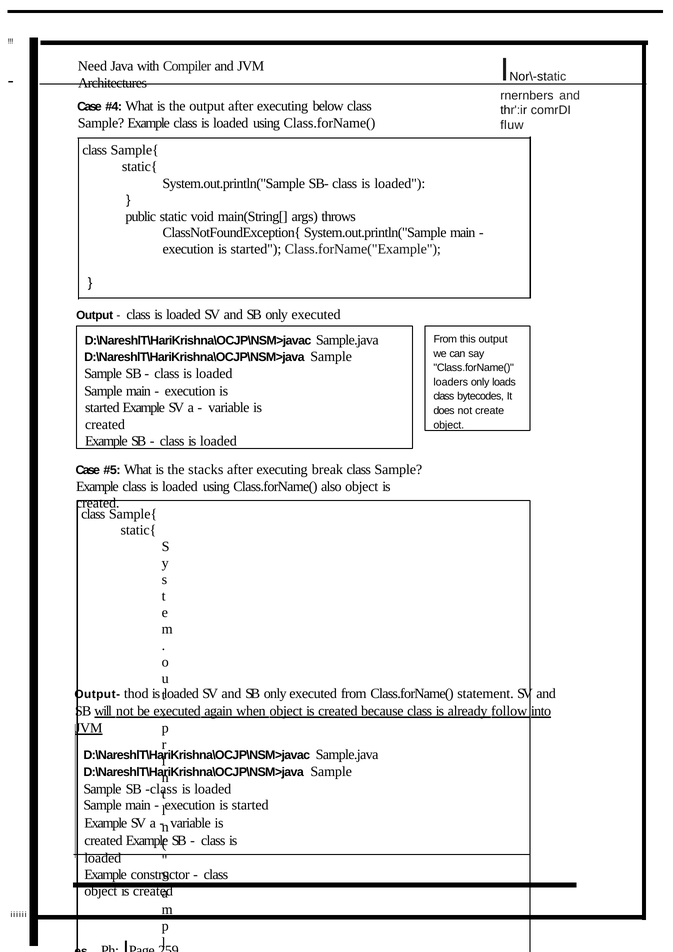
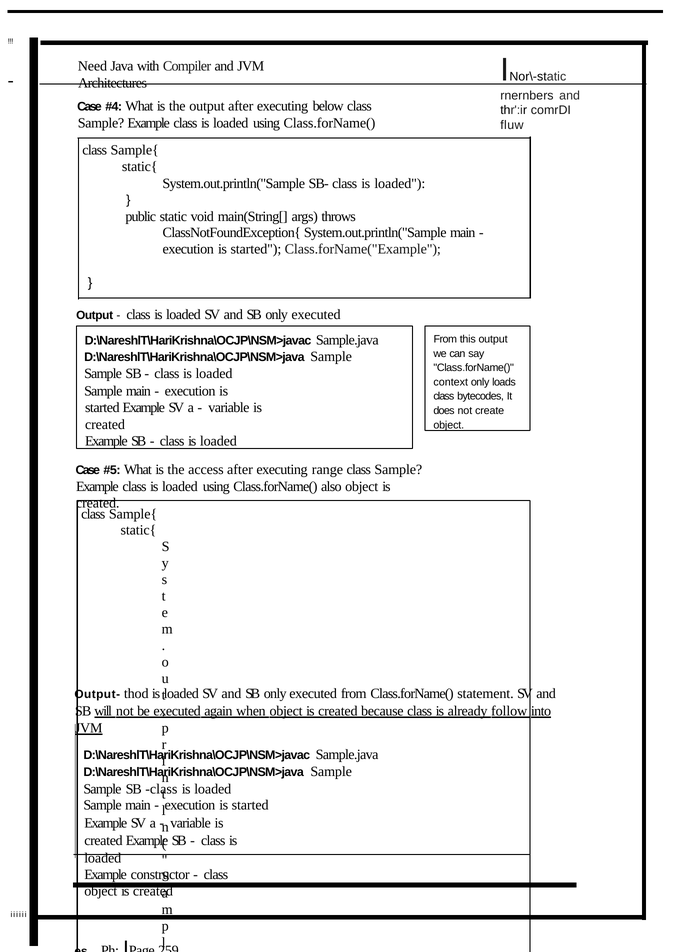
loaders: loaders -> context (451, 382)
stacks: stacks -> access (206, 470)
break: break -> range (327, 470)
